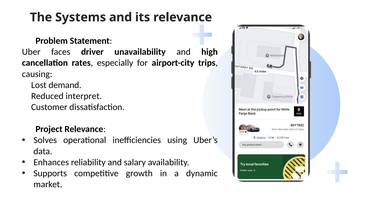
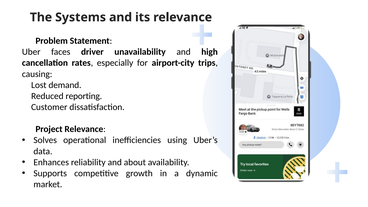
interpret: interpret -> reporting (84, 96)
salary: salary -> about (135, 162)
